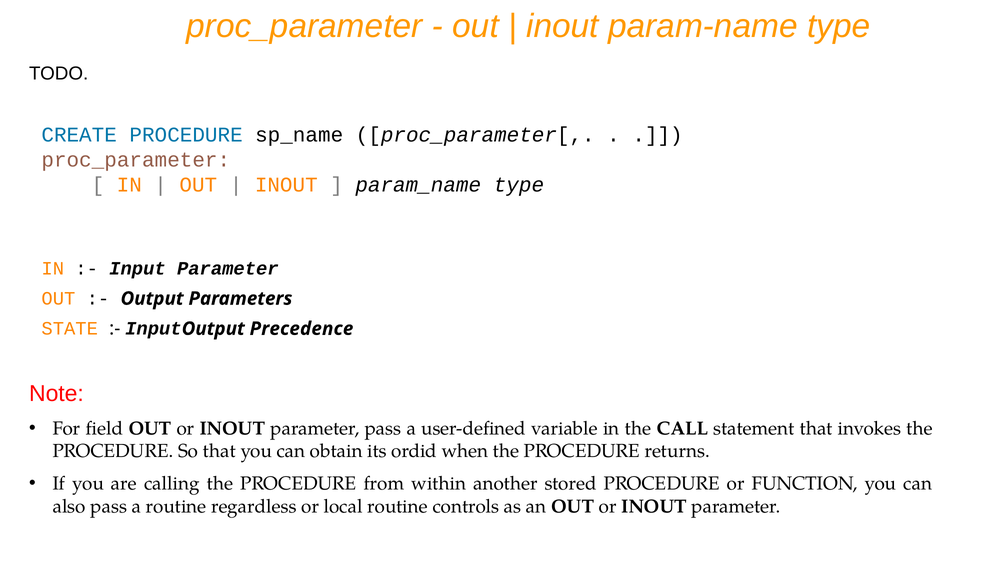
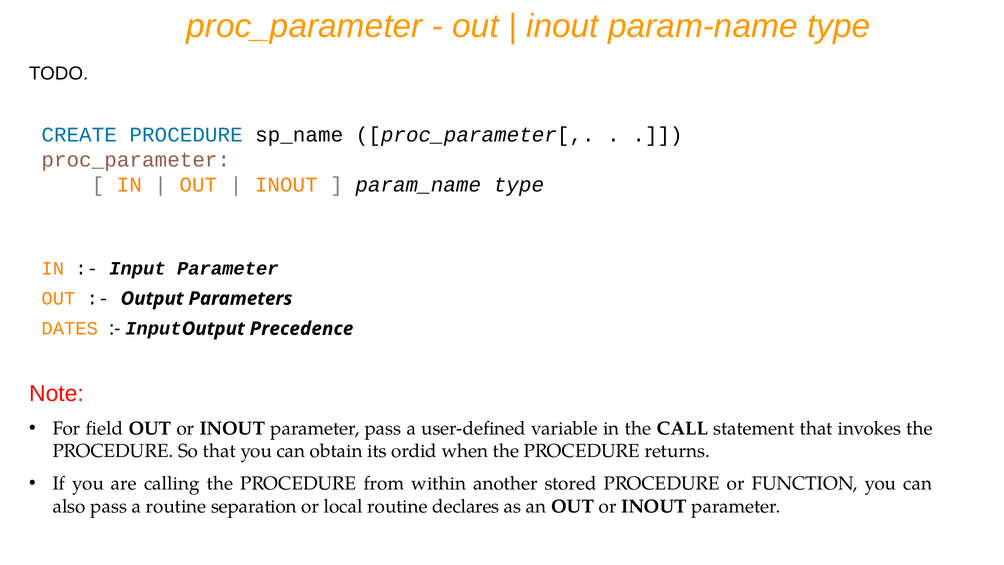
STATE: STATE -> DATES (70, 329)
regardless: regardless -> separation (254, 506)
controls: controls -> declares (466, 506)
